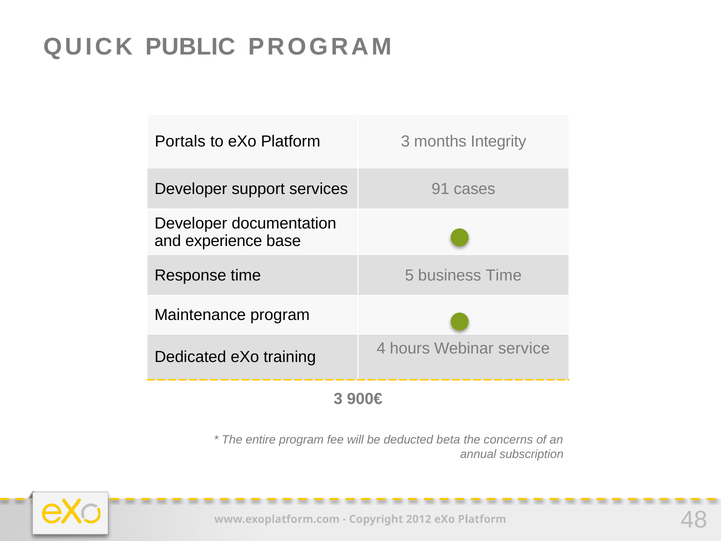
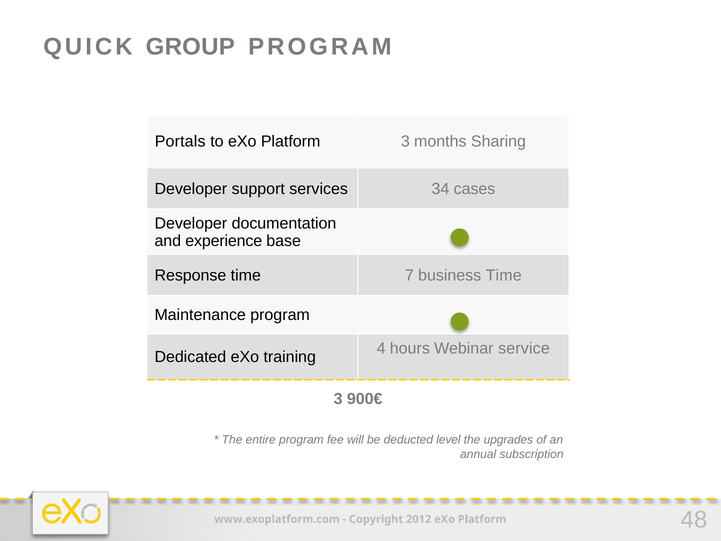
PUBLIC: PUBLIC -> GROUP (190, 47)
Integrity: Integrity -> Sharing (498, 141)
91: 91 -> 34 (440, 189)
5: 5 -> 7 (409, 275)
beta: beta -> level (448, 440)
concerns: concerns -> upgrades (508, 440)
